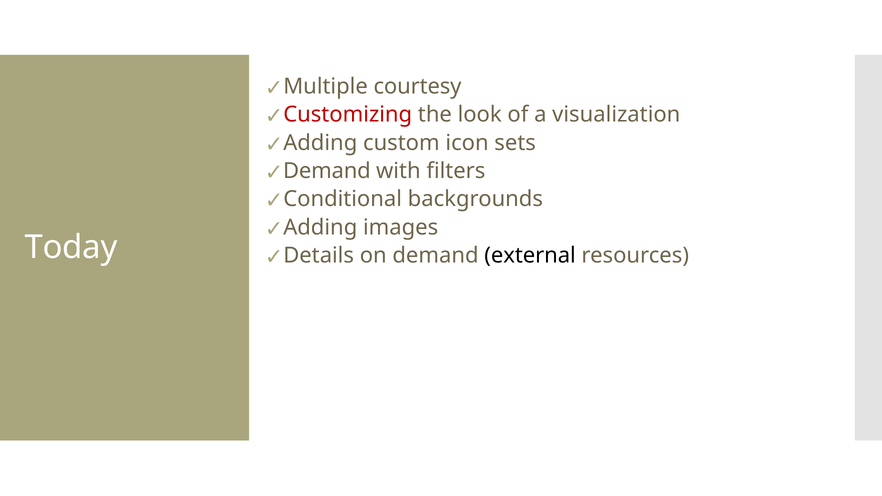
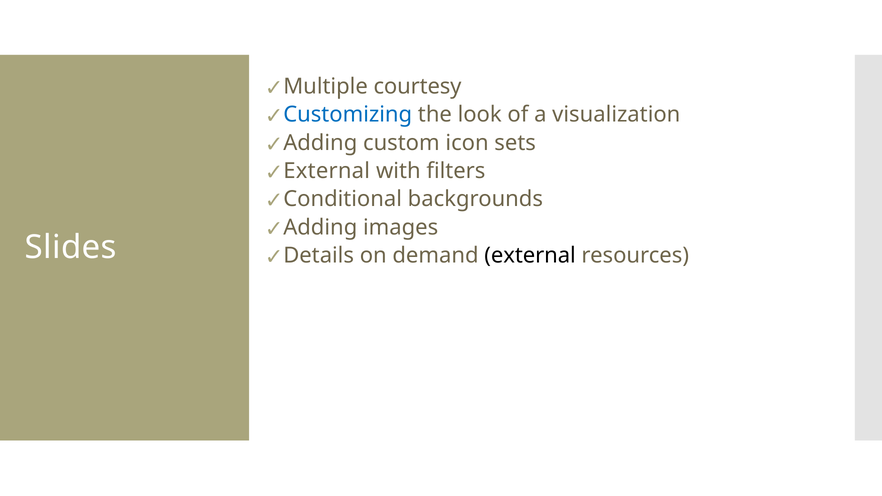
Customizing colour: red -> blue (348, 115)
Demand: Demand -> External (327, 171)
Today: Today -> Slides (71, 248)
